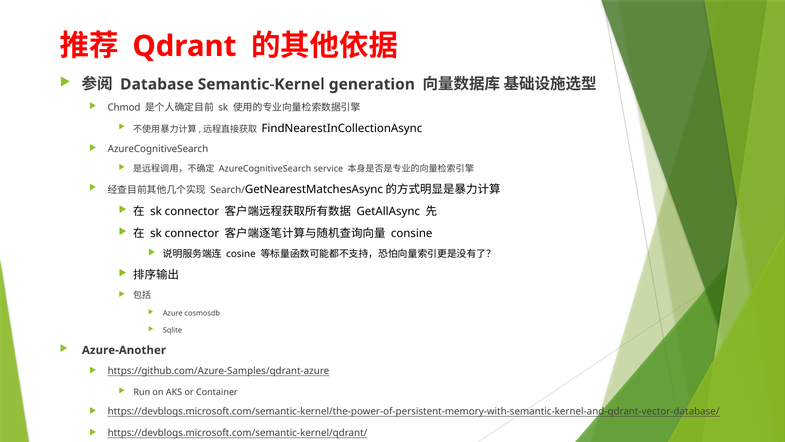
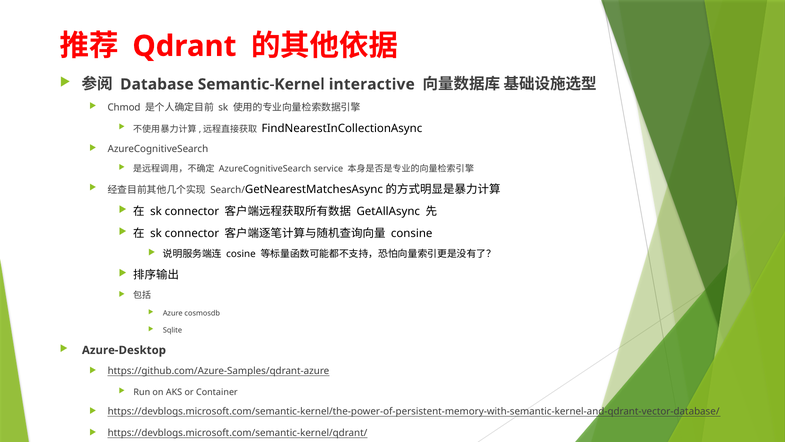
generation: generation -> interactive (372, 84)
Azure-Another: Azure-Another -> Azure-Desktop (124, 350)
